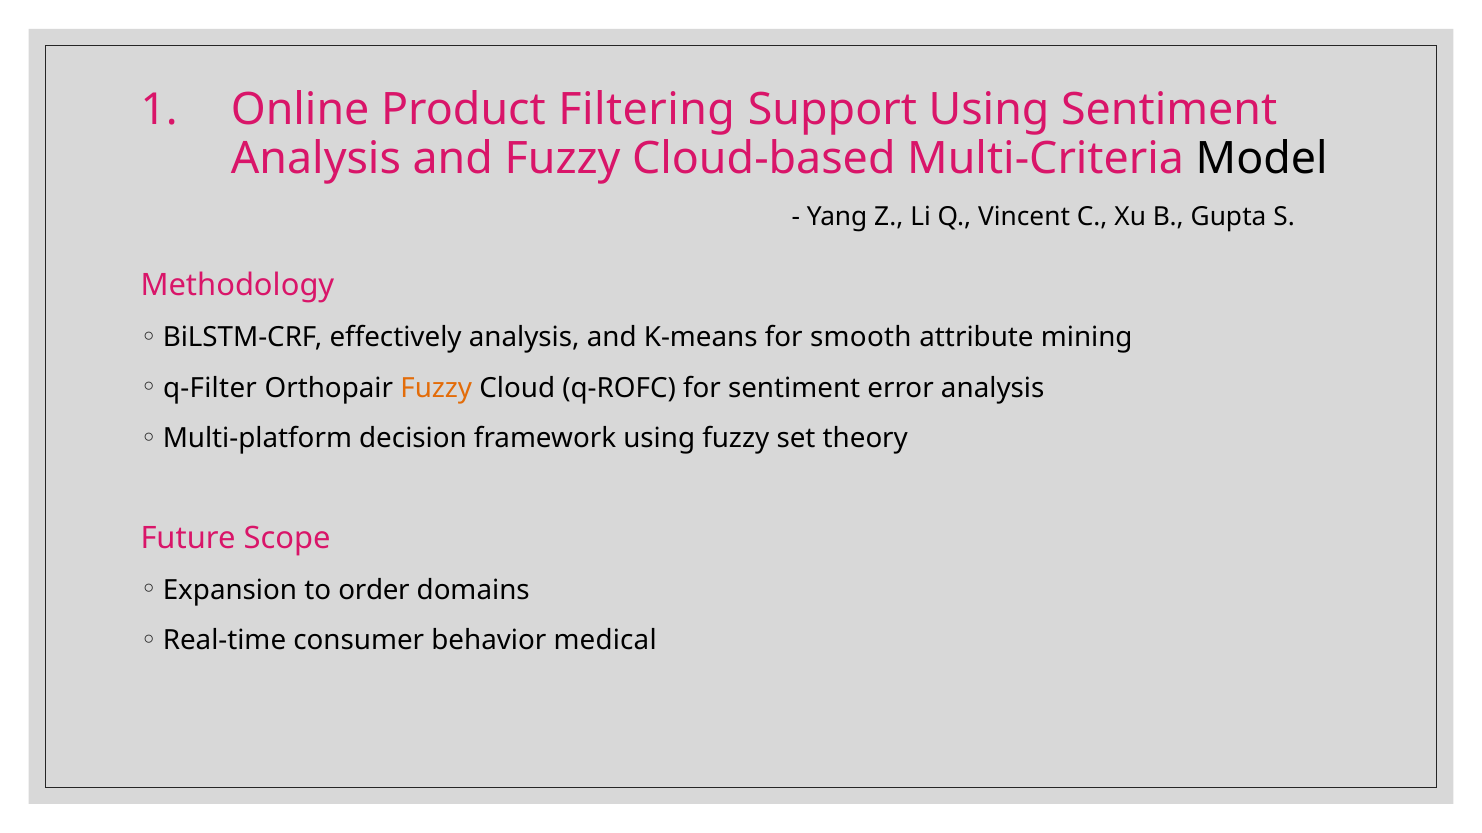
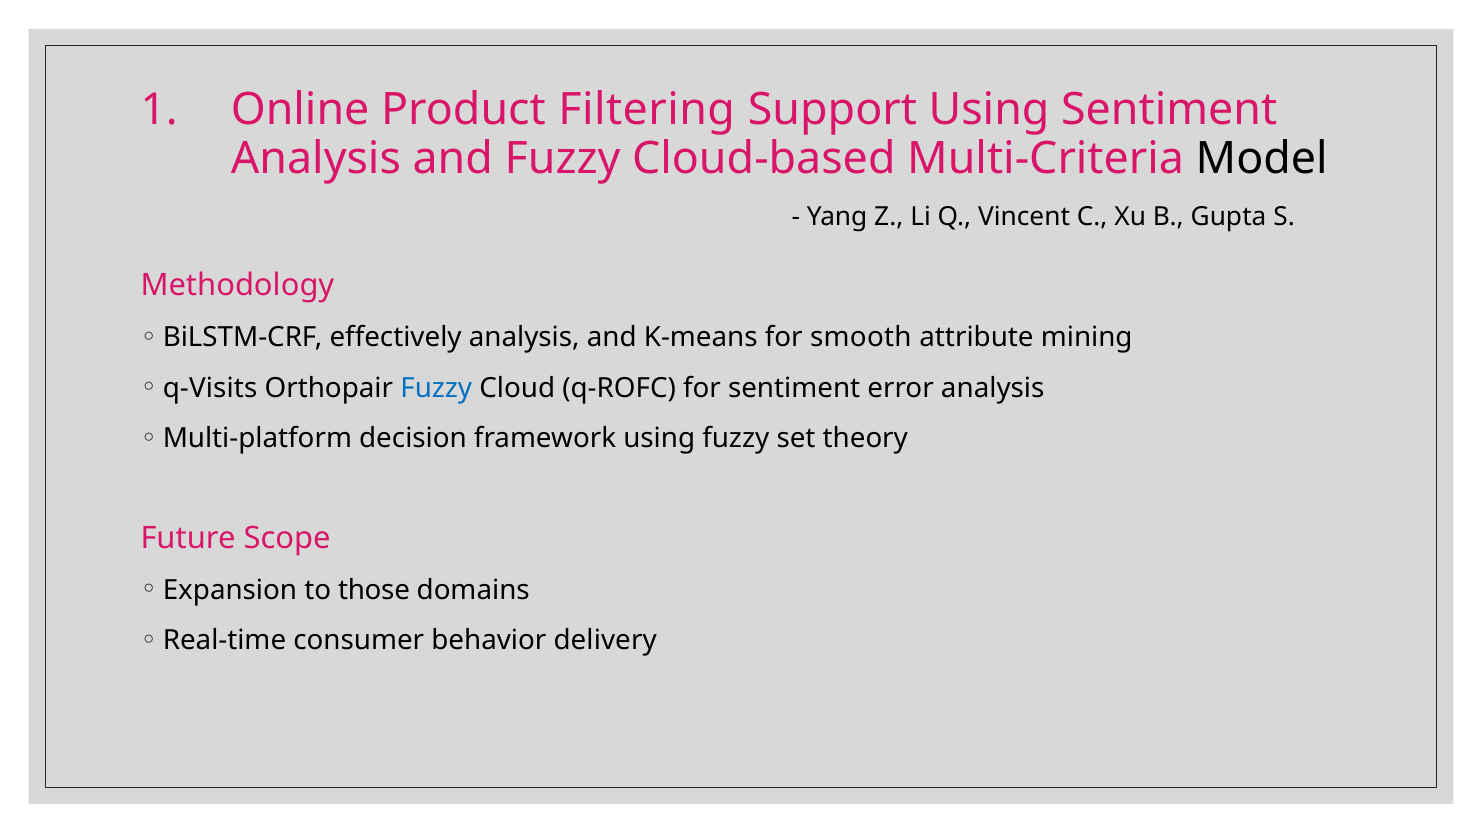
q-Filter: q-Filter -> q-Visits (210, 388)
Fuzzy colour: orange -> blue (436, 388)
order: order -> those (374, 591)
medical: medical -> delivery (605, 641)
